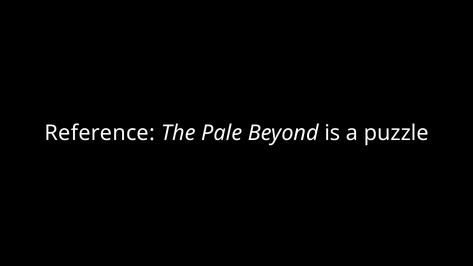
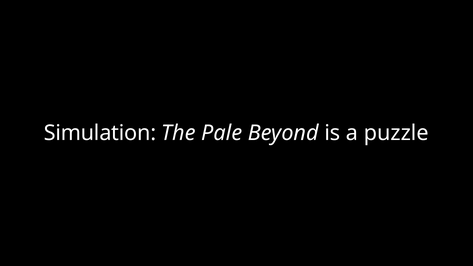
Reference: Reference -> Simulation (100, 133)
